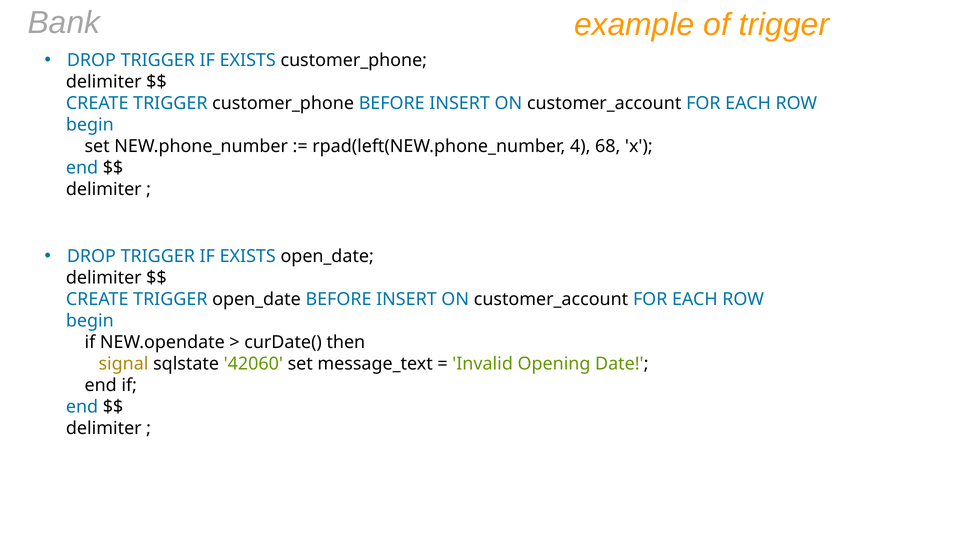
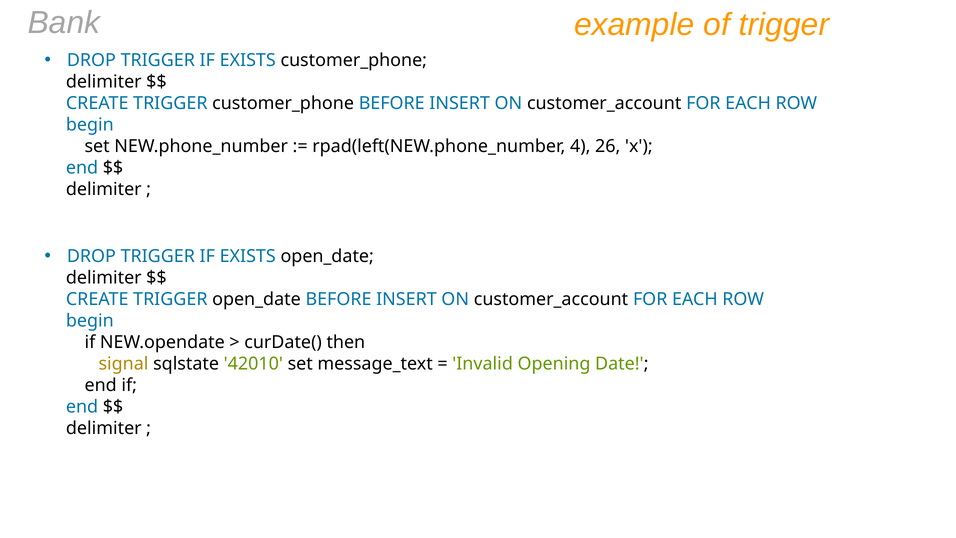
68: 68 -> 26 (608, 146)
42060: 42060 -> 42010 (253, 364)
